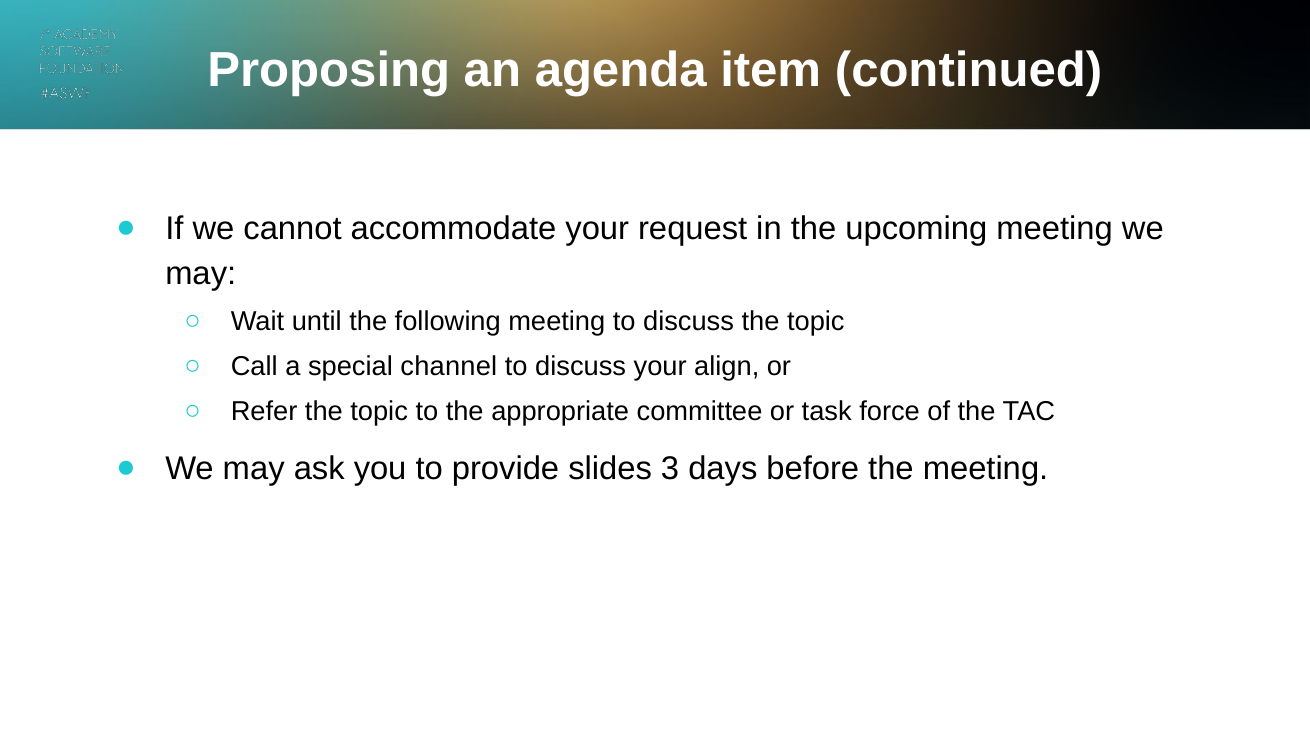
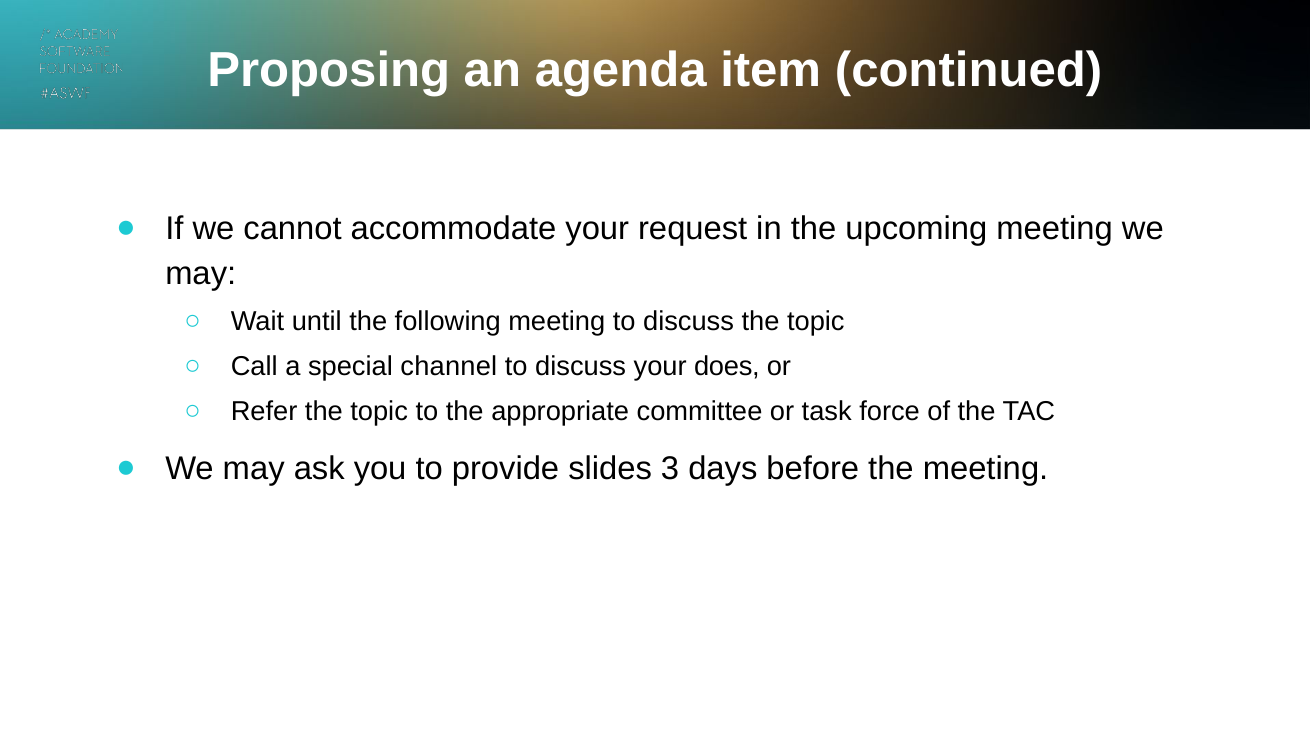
align: align -> does (727, 367)
